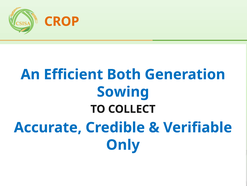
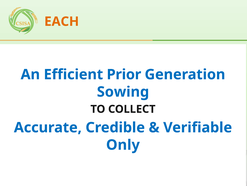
CROP: CROP -> EACH (62, 21)
Both: Both -> Prior (124, 74)
